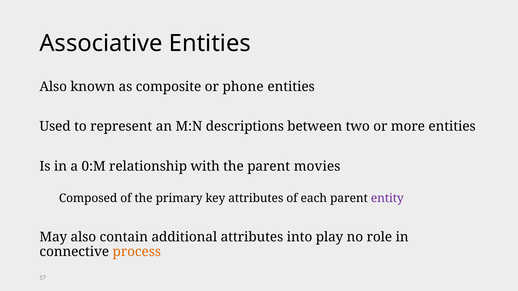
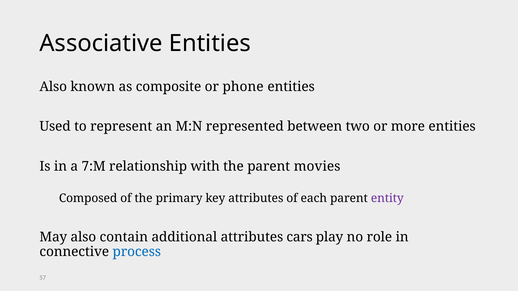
descriptions: descriptions -> represented (245, 127)
0:M: 0:M -> 7:M (94, 167)
into: into -> cars (300, 237)
process colour: orange -> blue (137, 252)
